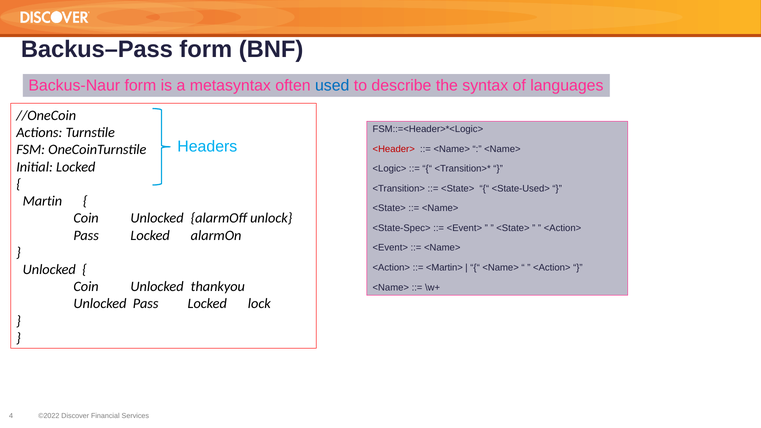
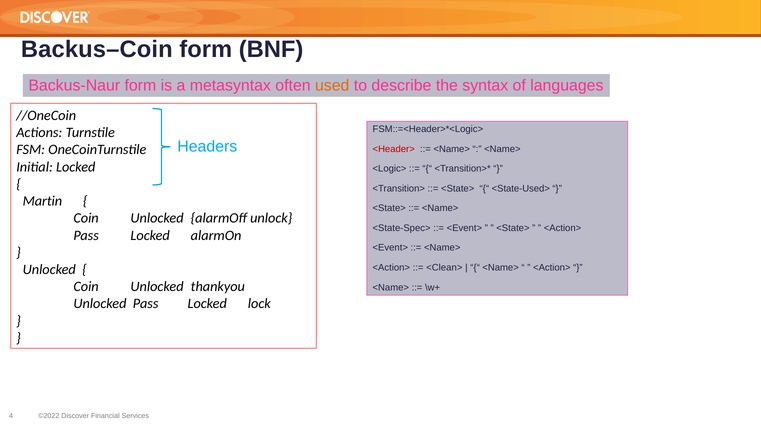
Backus–Pass: Backus–Pass -> Backus–Coin (97, 49)
used colour: blue -> orange (332, 85)
<Martin>: <Martin> -> <Clean> (444, 268)
